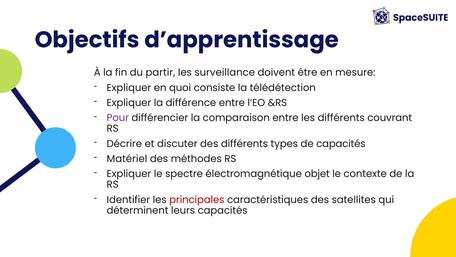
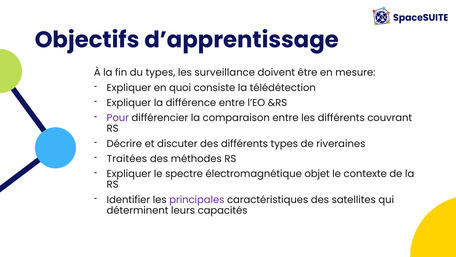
du partir: partir -> types (160, 72)
de capacités: capacités -> riveraines (341, 143)
Matériel: Matériel -> Traitées (127, 158)
principales colour: red -> purple (197, 199)
